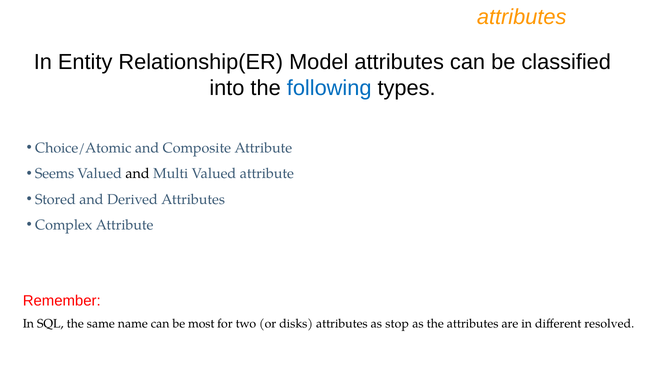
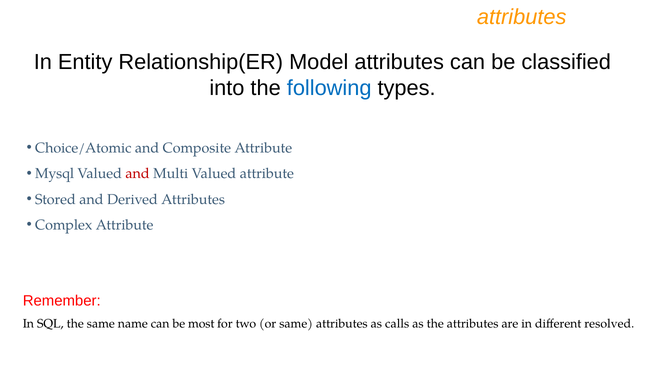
Seems: Seems -> Mysql (55, 174)
and colour: black -> red (138, 174)
or disks: disks -> same (296, 324)
stop: stop -> calls (397, 324)
